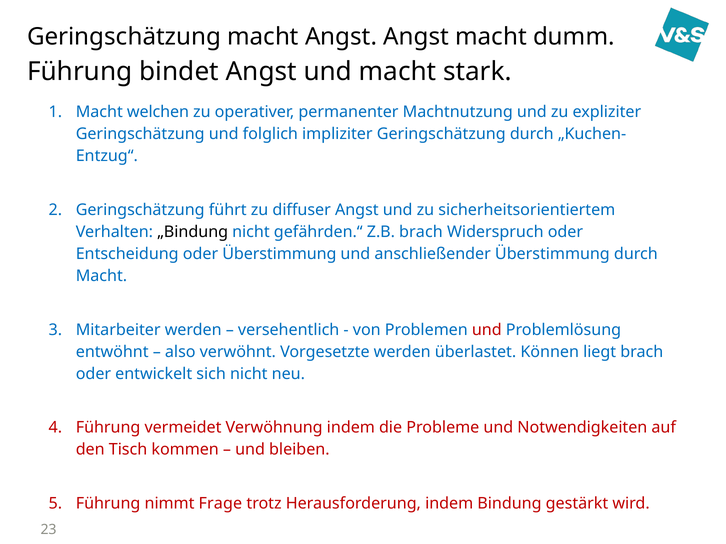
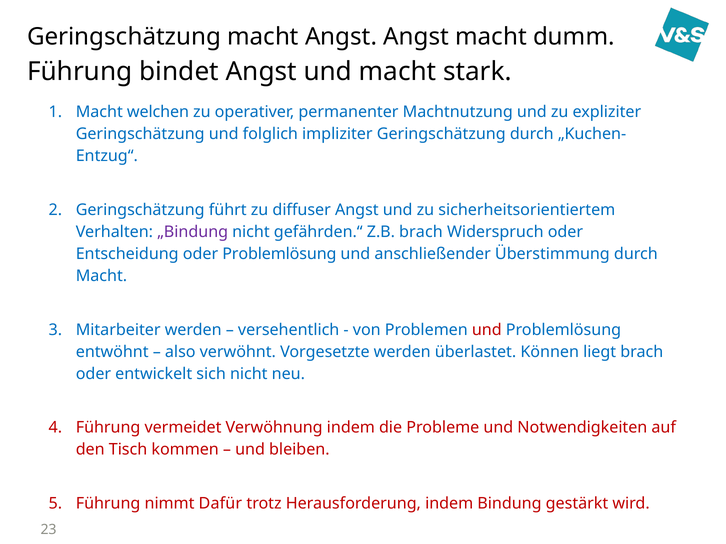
„Bindung colour: black -> purple (193, 232)
oder Überstimmung: Überstimmung -> Problemlösung (279, 254)
Frage: Frage -> Dafür (220, 504)
